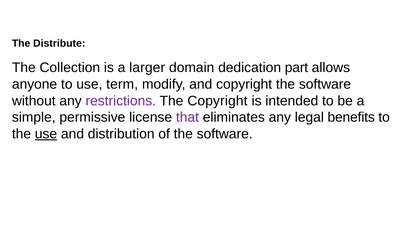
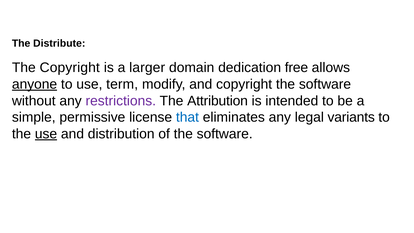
The Collection: Collection -> Copyright (70, 68)
part: part -> free (296, 68)
anyone underline: none -> present (35, 84)
The Copyright: Copyright -> Attribution (218, 101)
that colour: purple -> blue (187, 117)
benefits: benefits -> variants (351, 117)
